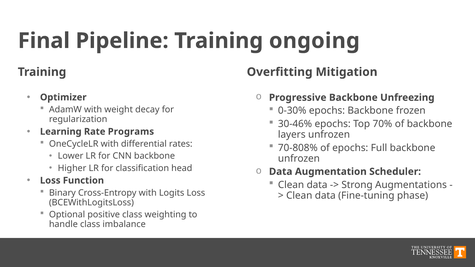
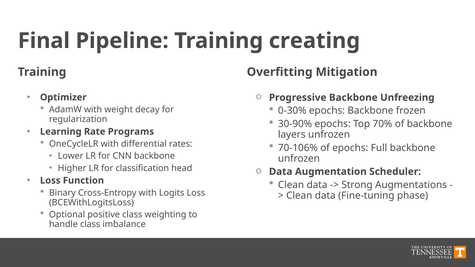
ongoing: ongoing -> creating (314, 41)
30-46%: 30-46% -> 30-90% (295, 124)
70-808%: 70-808% -> 70-106% (298, 148)
